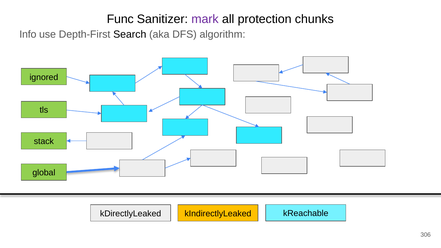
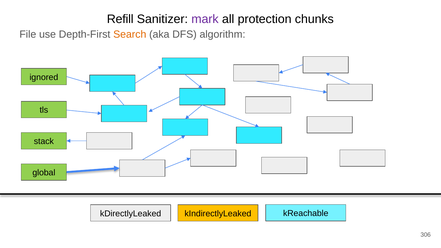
Func: Func -> Refill (120, 19)
Info: Info -> File (28, 34)
Search colour: black -> orange (130, 34)
